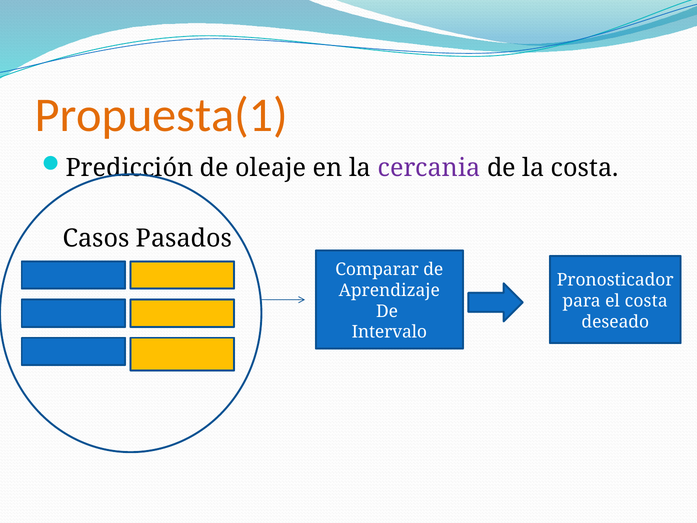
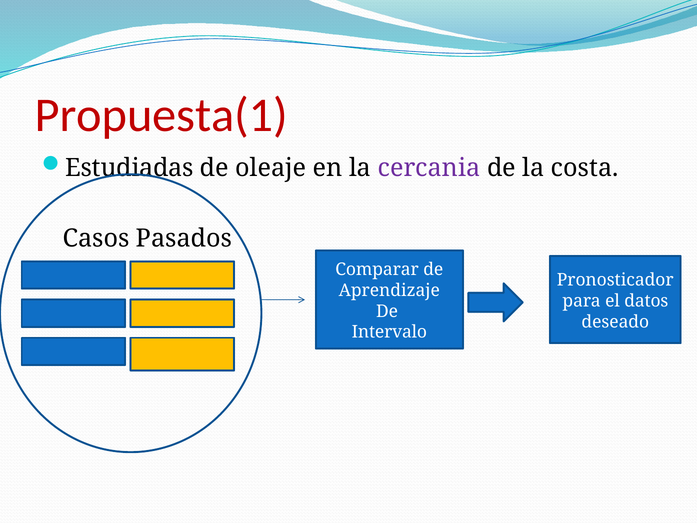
Propuesta(1 colour: orange -> red (161, 115)
Predicción: Predicción -> Estudiadas (130, 168)
el costa: costa -> datos (646, 301)
